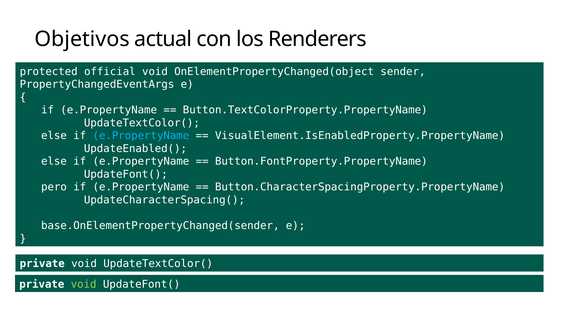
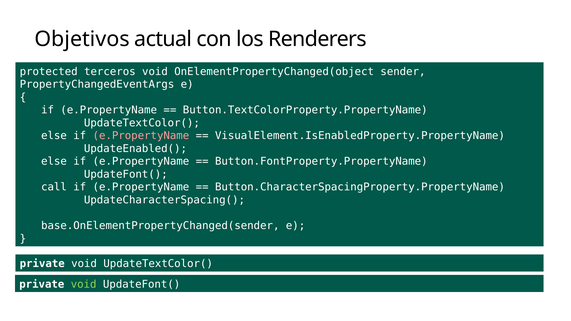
official: official -> terceros (110, 72)
e.PropertyName colour: light blue -> pink (141, 136)
pero: pero -> call (54, 187)
